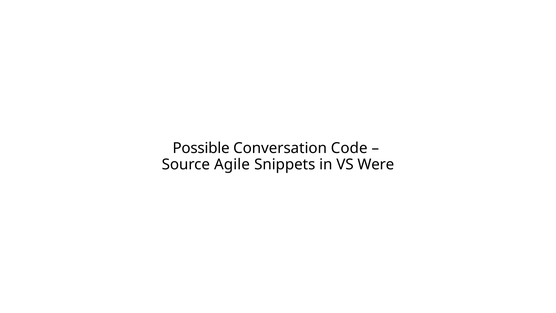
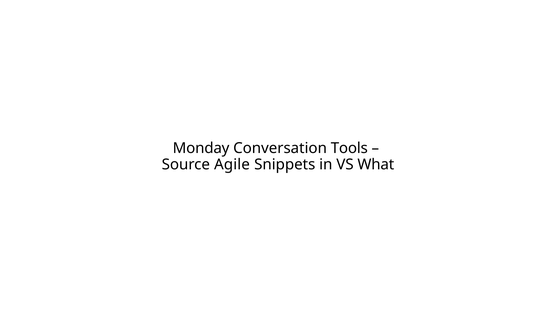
Possible: Possible -> Monday (201, 148)
Code: Code -> Tools (349, 148)
Were: Were -> What (376, 164)
